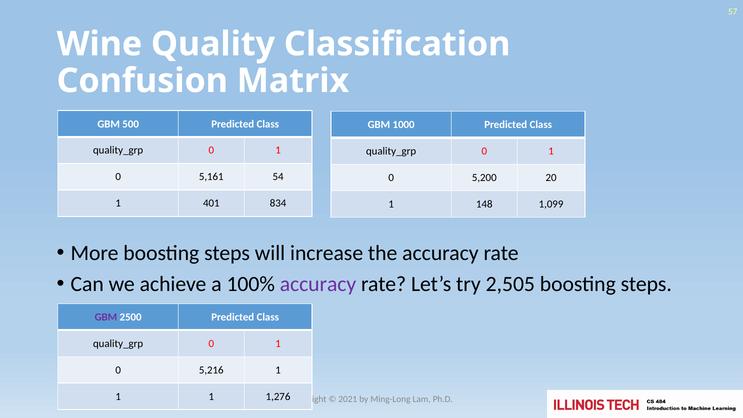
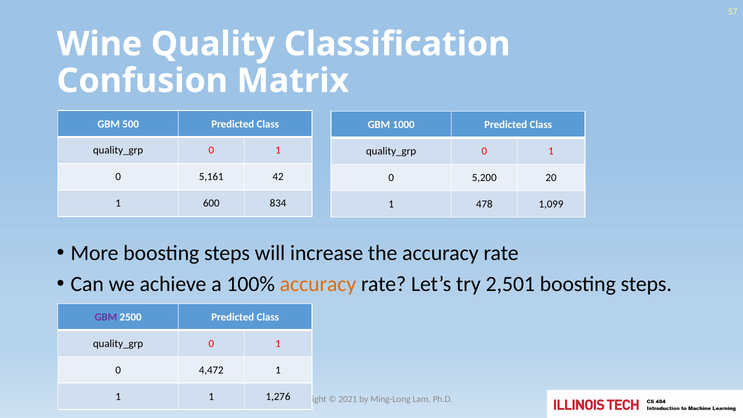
54: 54 -> 42 (278, 177)
401: 401 -> 600 (211, 203)
148: 148 -> 478 (484, 204)
accuracy colour: purple -> orange (318, 284)
2,505: 2,505 -> 2,501 (510, 284)
5,216: 5,216 -> 4,472 (211, 370)
